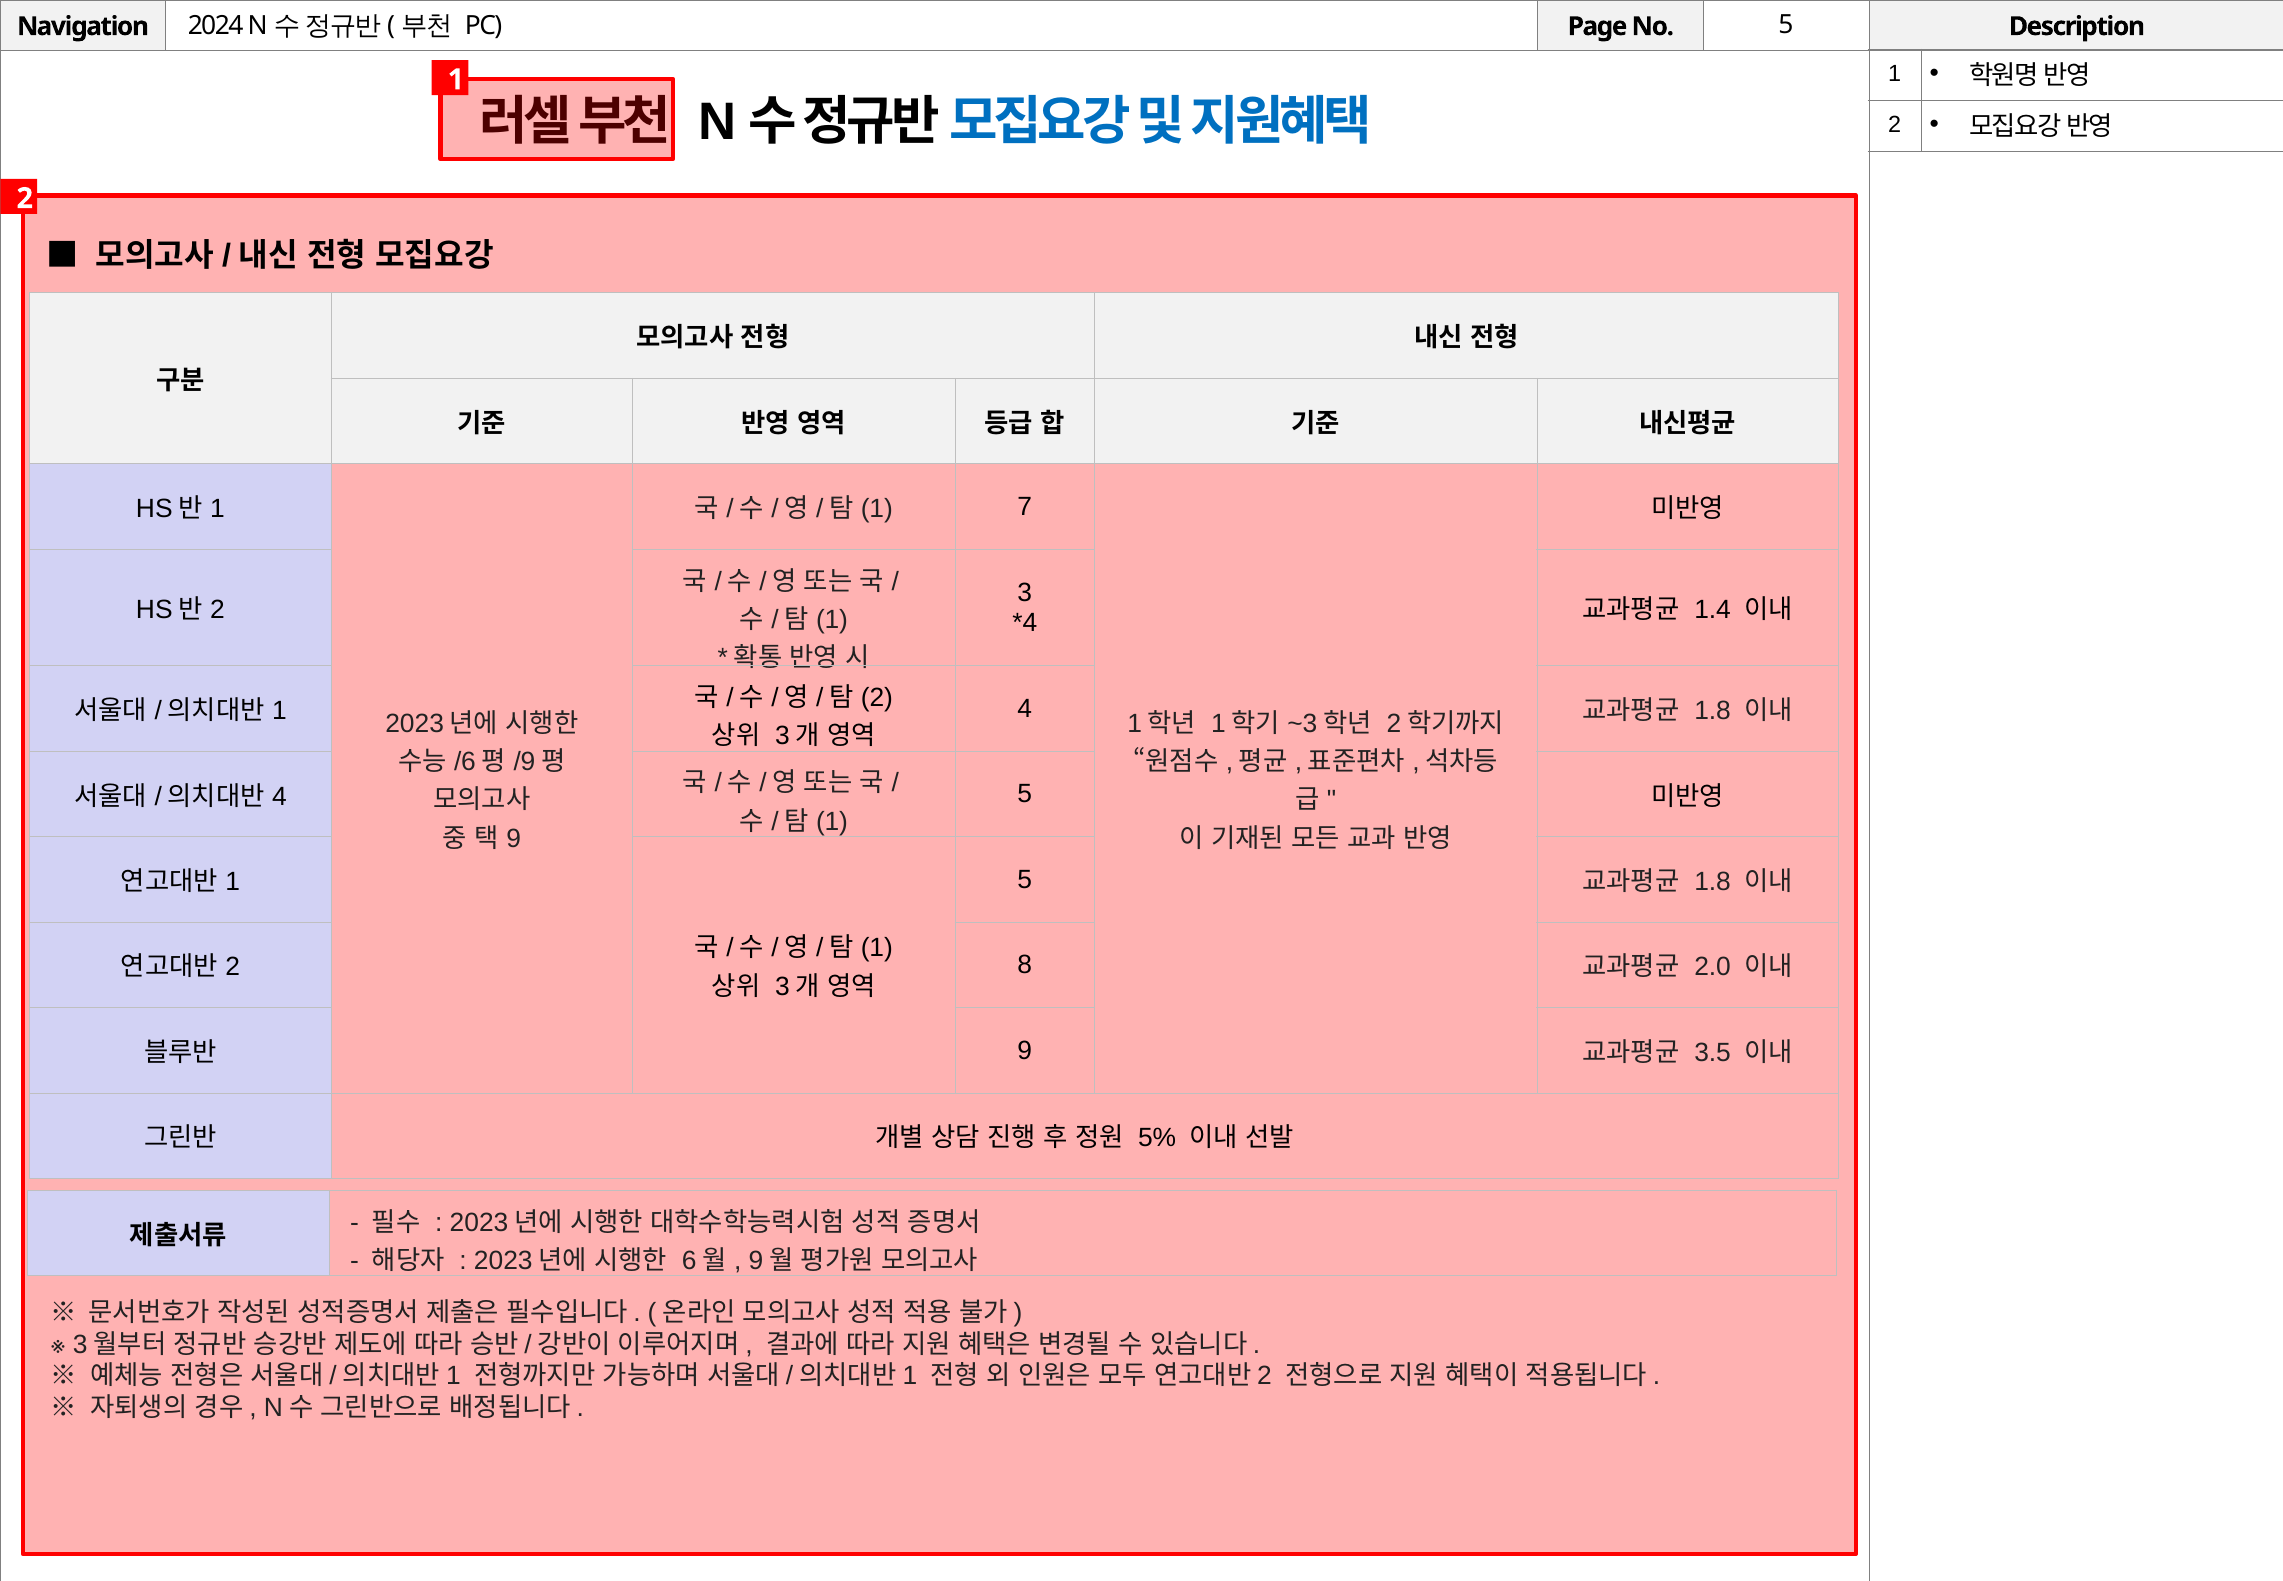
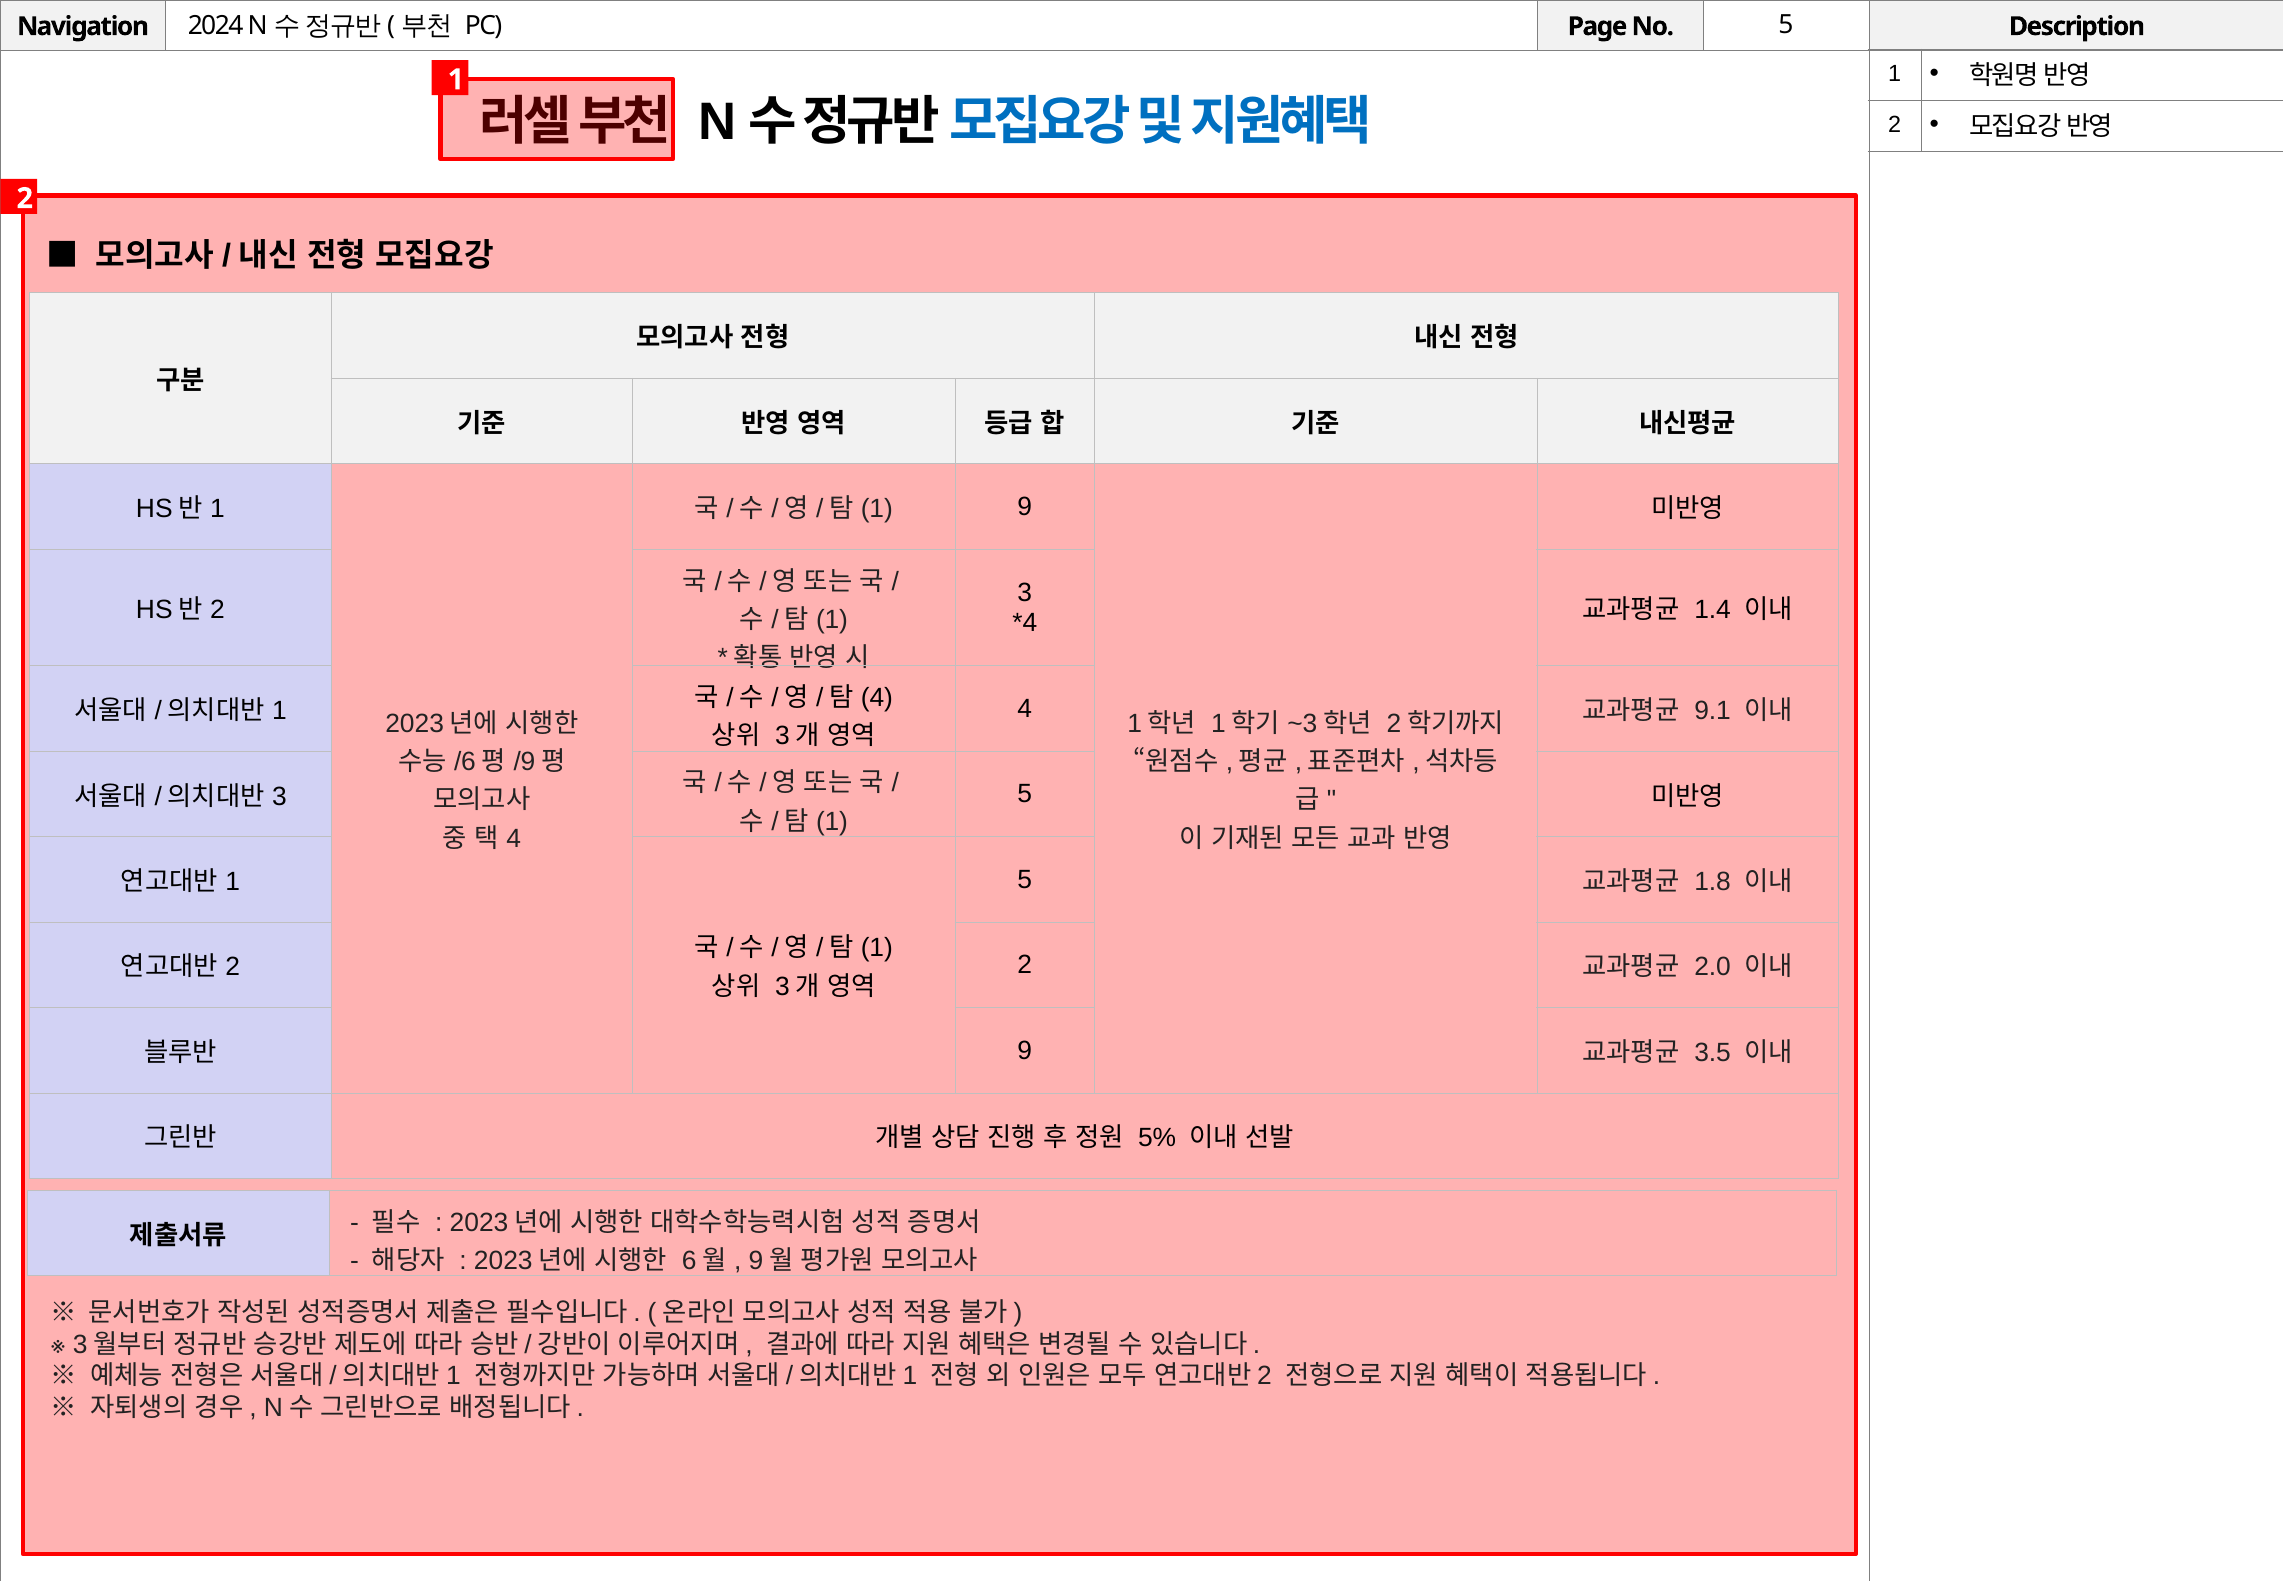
1 7: 7 -> 9 (1025, 507)
1.8: 1.8 -> 9.1 (1713, 711)
2: 2 -> 4 (877, 698)
4: 4 -> 3 (279, 796)
9: 9 -> 4 (514, 838)
2 8: 8 -> 2 (1025, 965)
